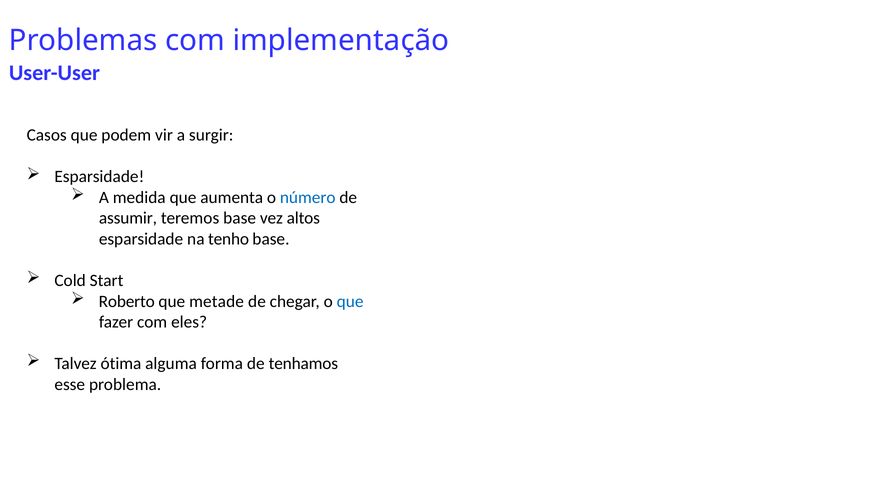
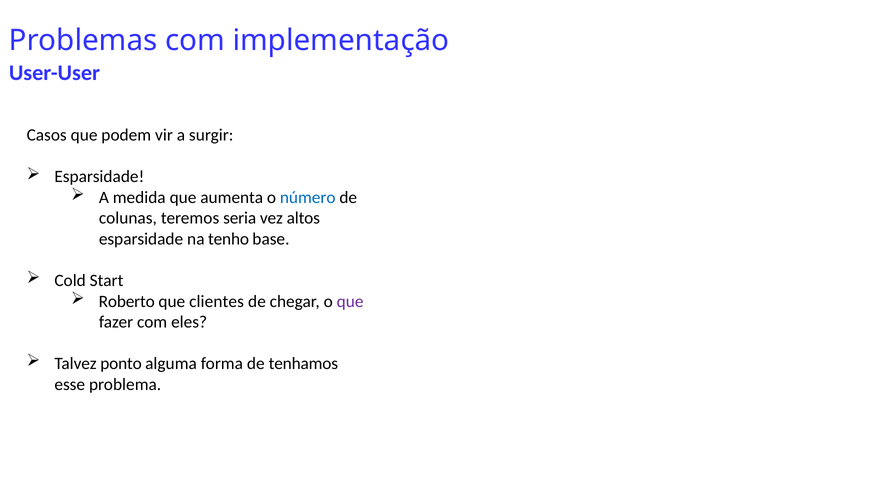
assumir: assumir -> colunas (128, 218)
teremos base: base -> seria (240, 218)
metade: metade -> clientes (217, 301)
que colour: blue -> purple (350, 301)
ótima: ótima -> ponto (121, 364)
